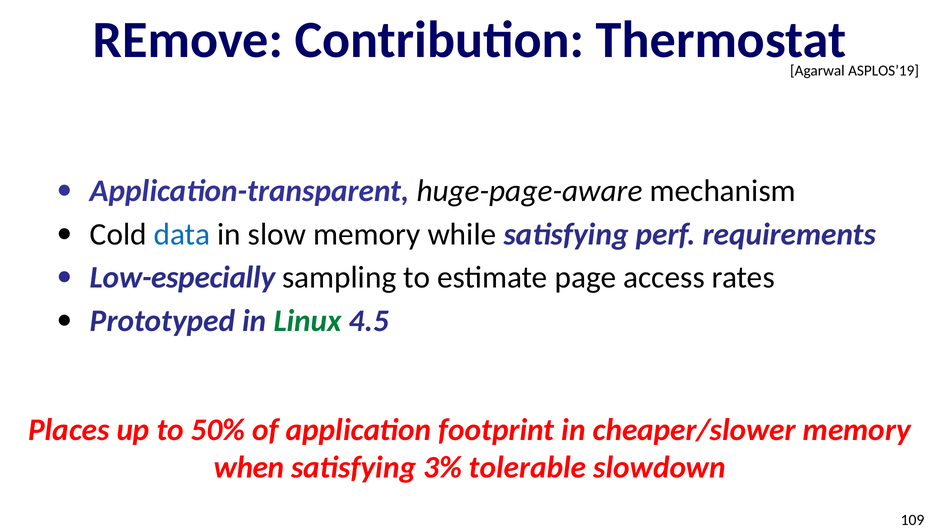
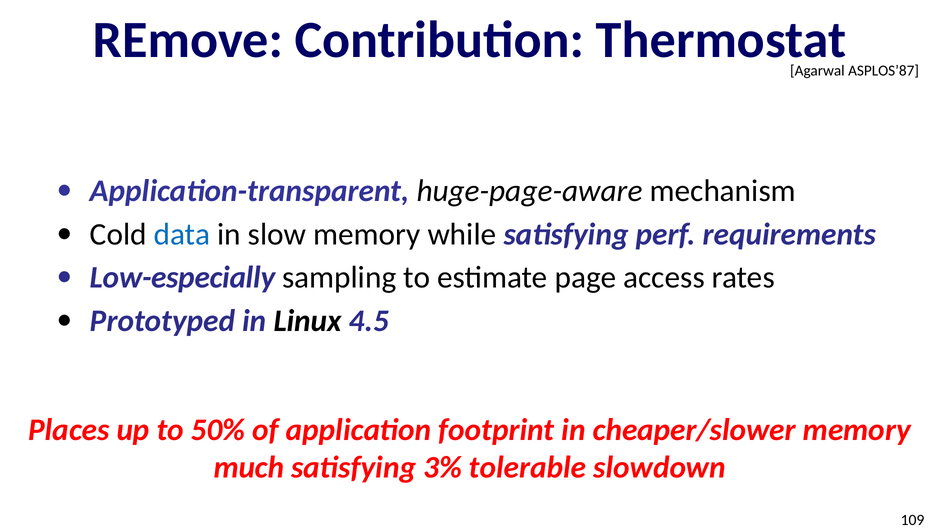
ASPLOS’19: ASPLOS’19 -> ASPLOS’87 (884, 71)
Linux colour: green -> black (308, 321)
when: when -> much (249, 467)
